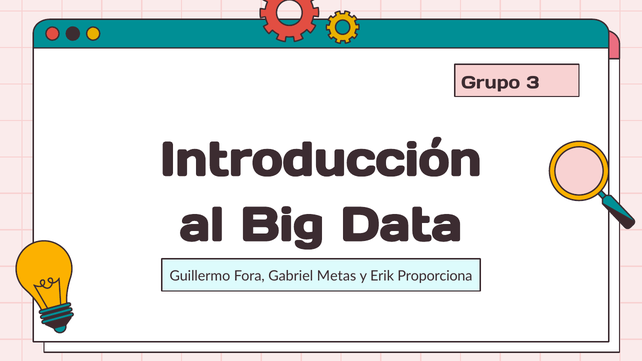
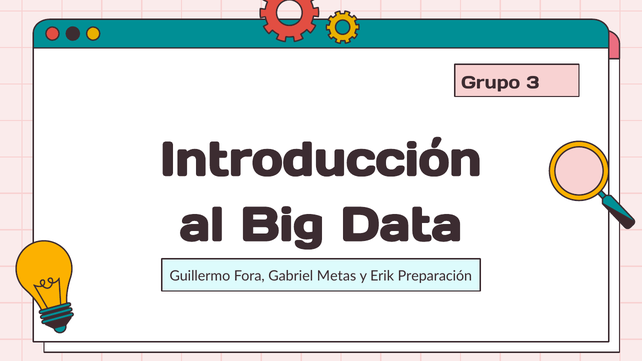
Proporciona: Proporciona -> Preparación (435, 276)
